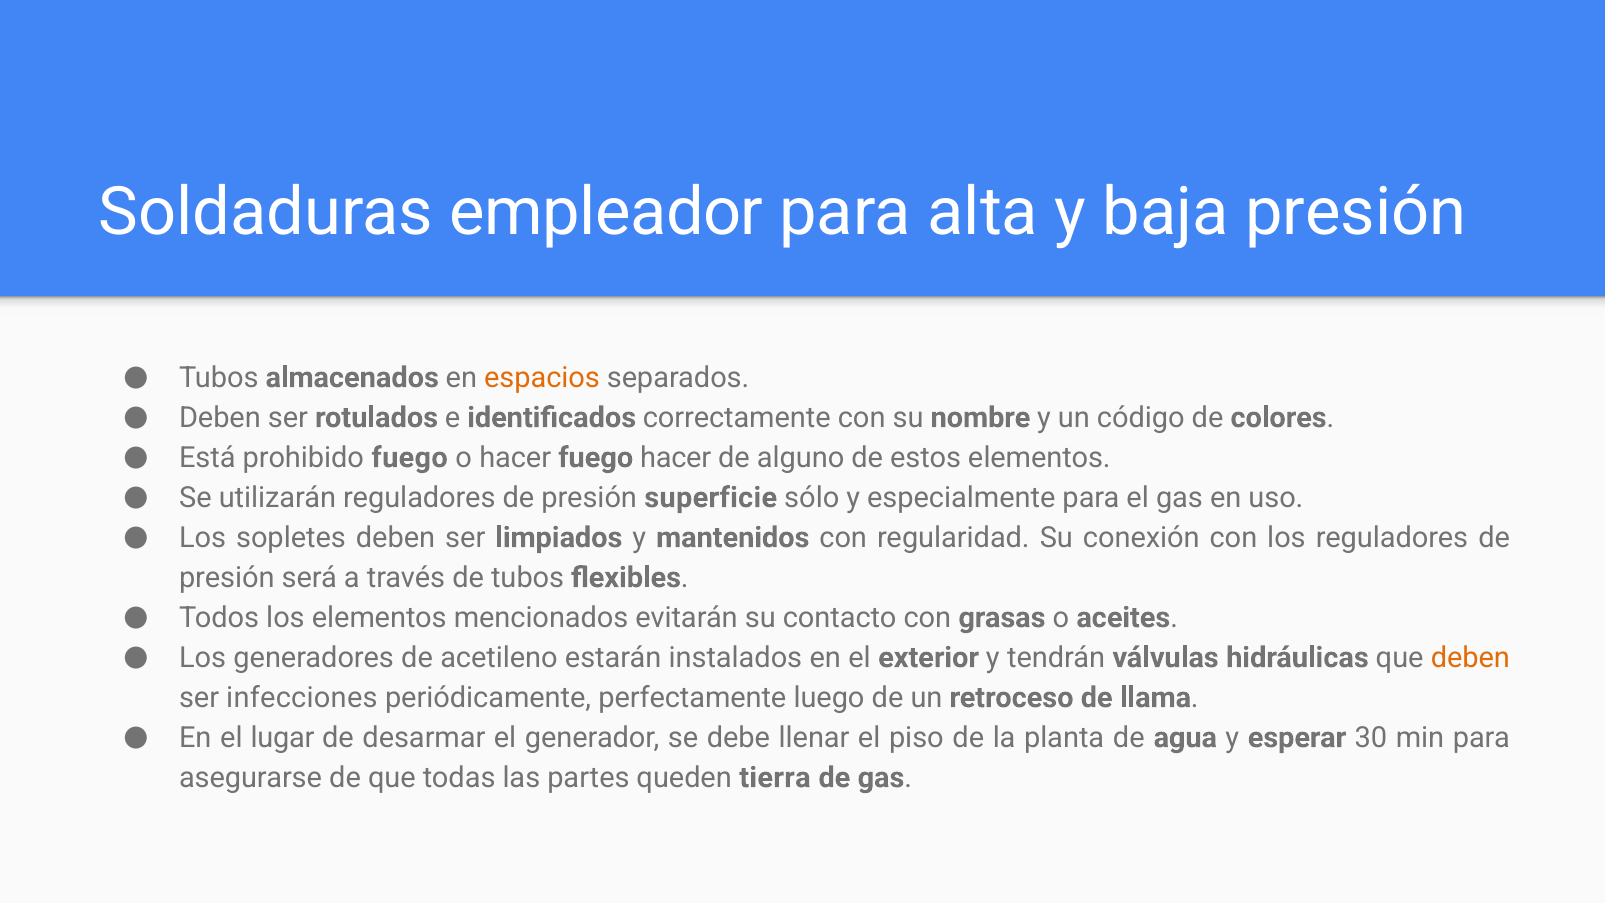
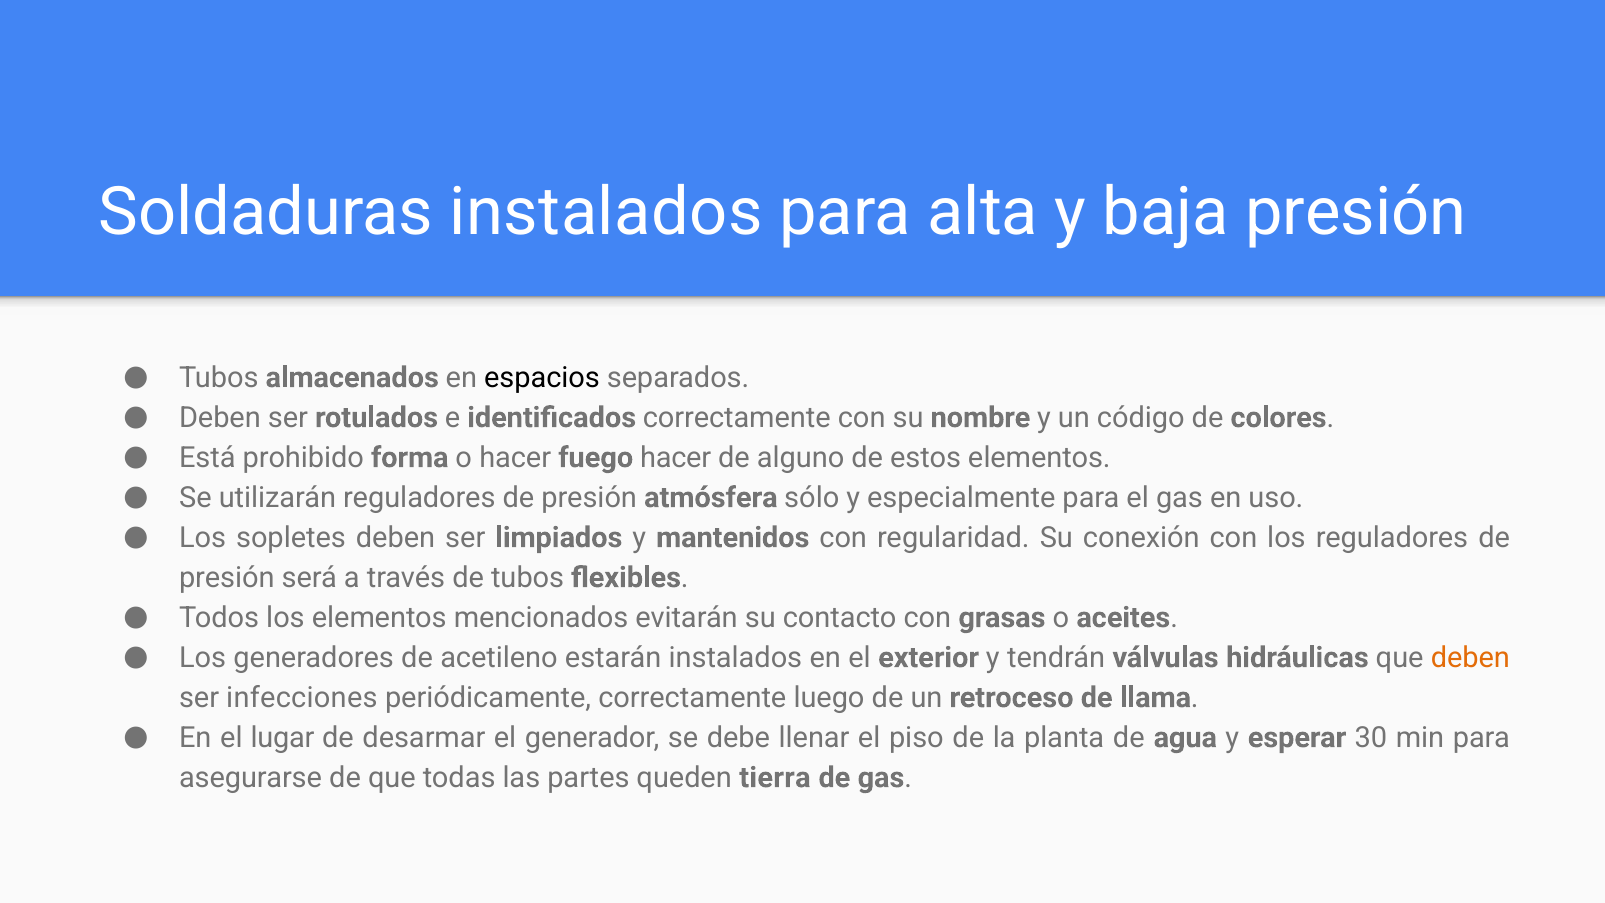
Soldaduras empleador: empleador -> instalados (606, 213)
espacios colour: orange -> black (542, 378)
prohibido fuego: fuego -> forma (410, 458)
superficie: superficie -> atmósfera (711, 498)
periódicamente perfectamente: perfectamente -> correctamente (692, 698)
